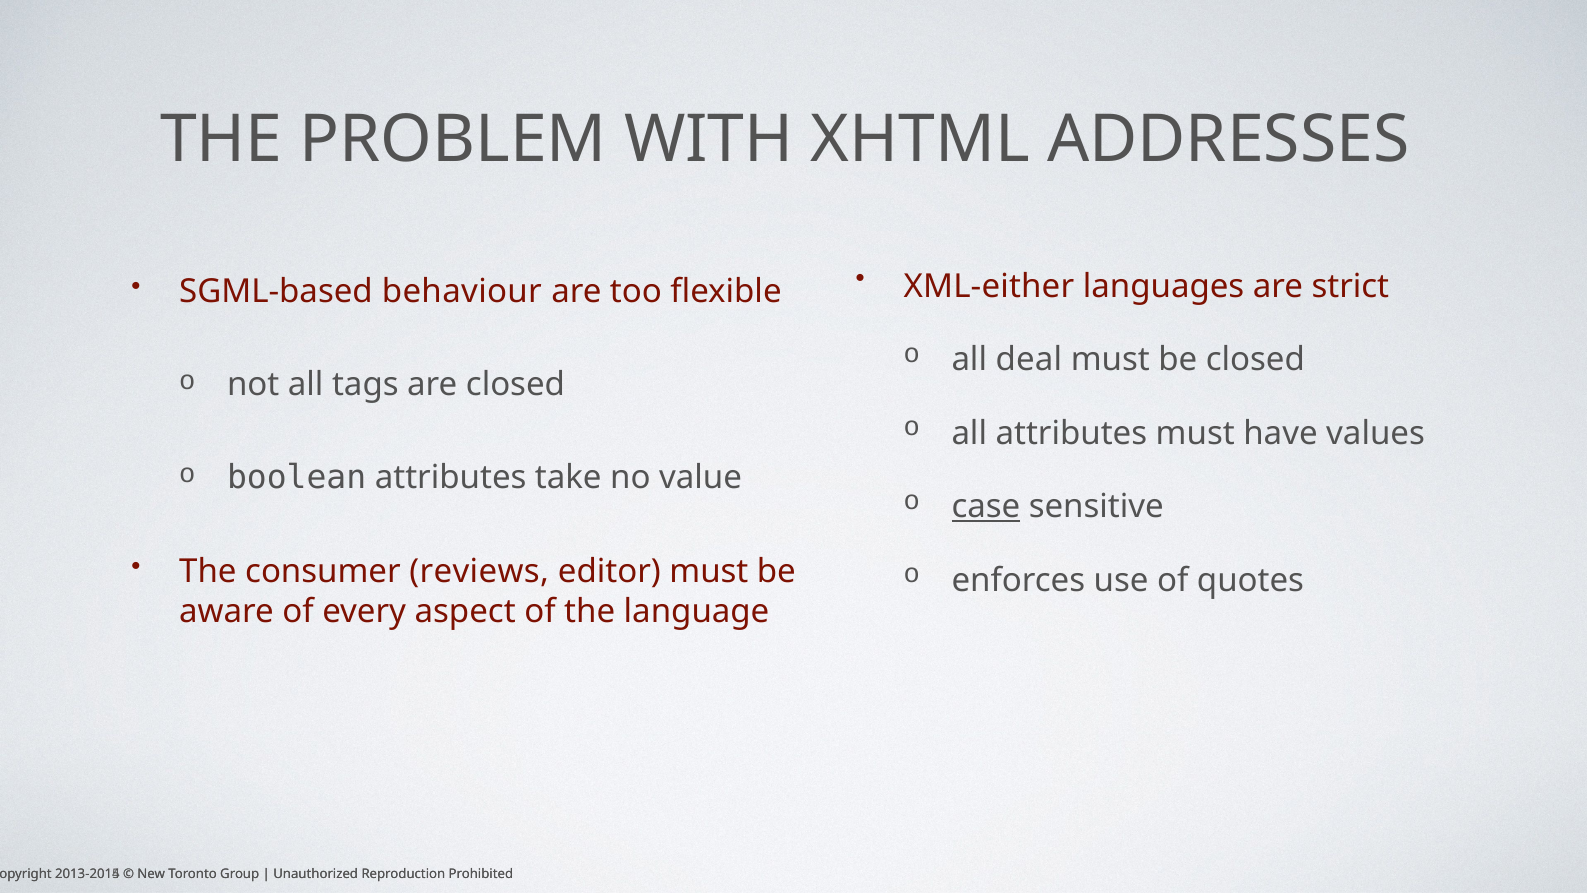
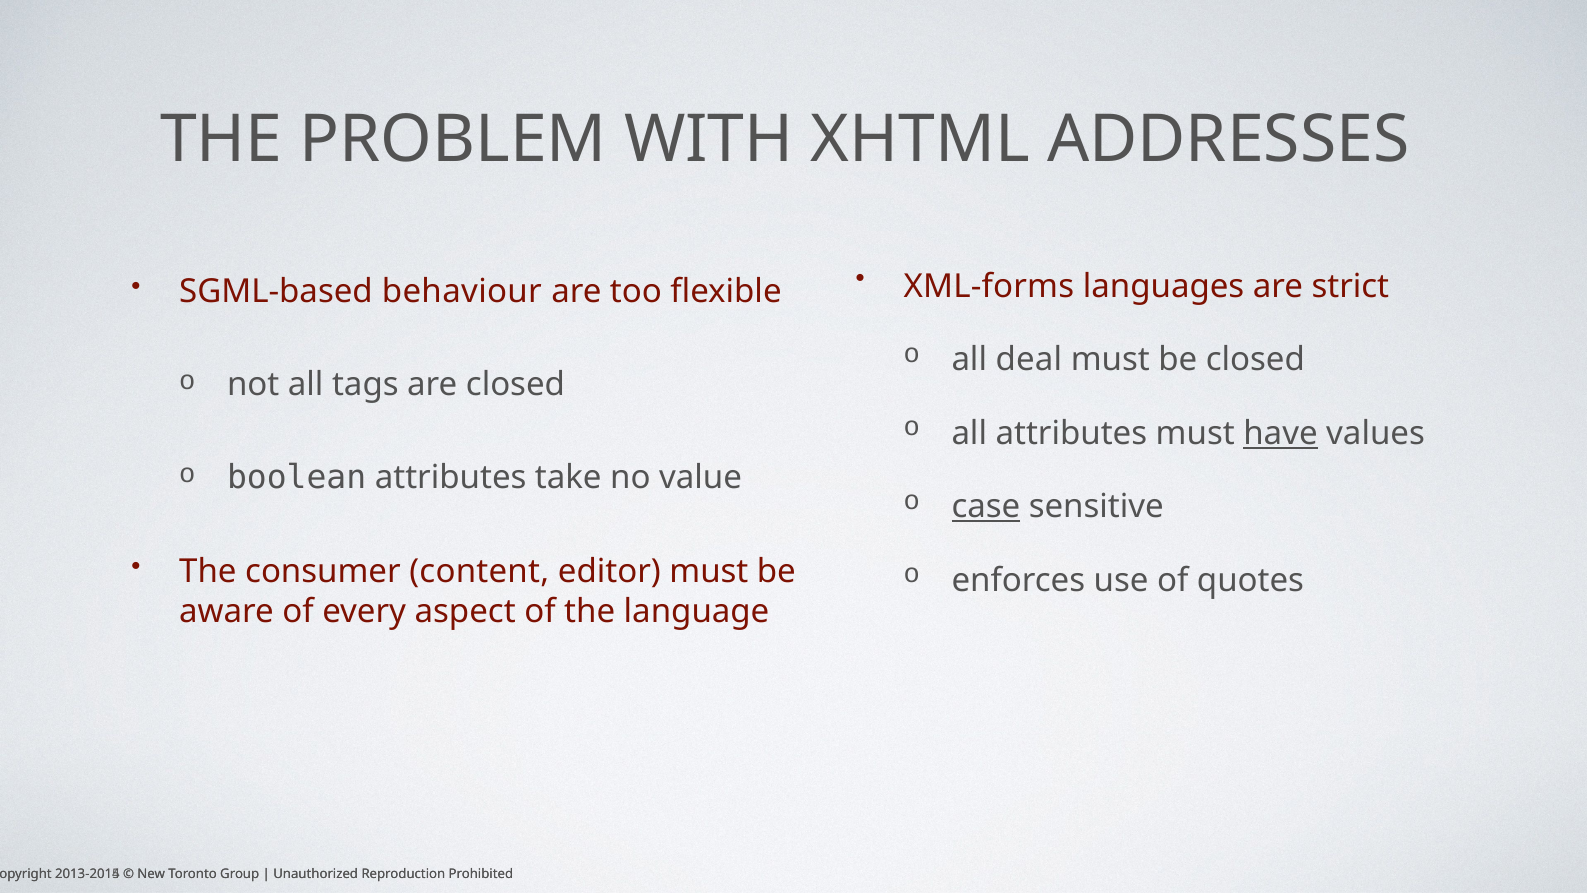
XML-either: XML-either -> XML-forms (989, 286)
have underline: none -> present (1281, 433)
reviews: reviews -> content (479, 571)
